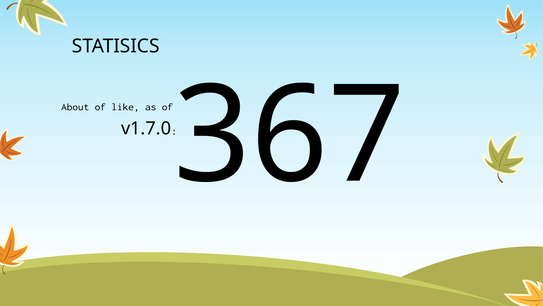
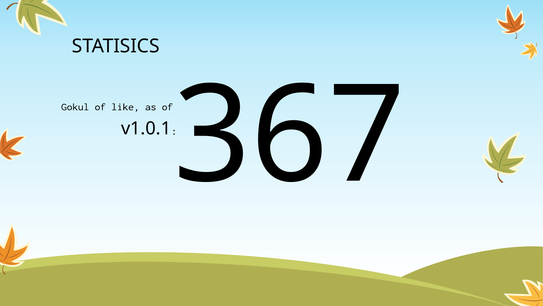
About: About -> Gokul (75, 107)
v1.7.0: v1.7.0 -> v1.0.1 (146, 128)
